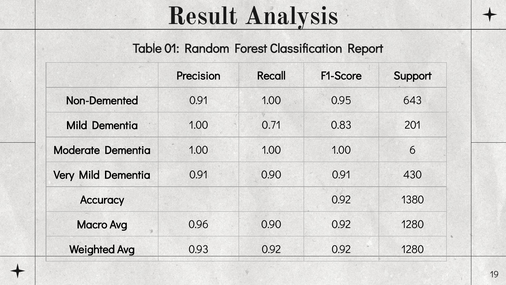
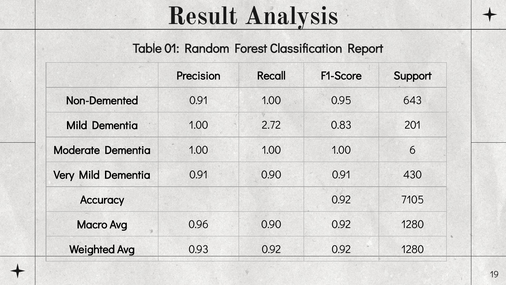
0.71: 0.71 -> 2.72 (271, 125)
1380: 1380 -> 7105 (413, 199)
